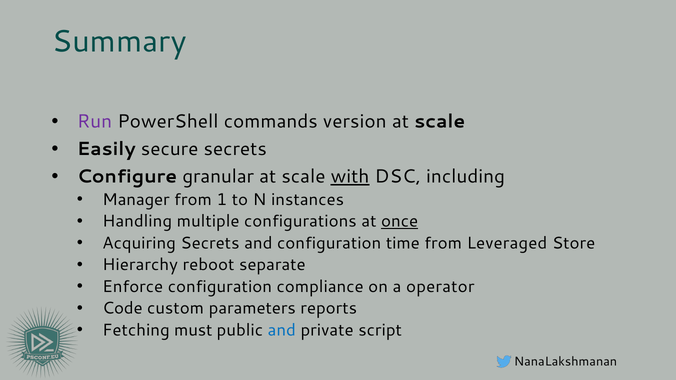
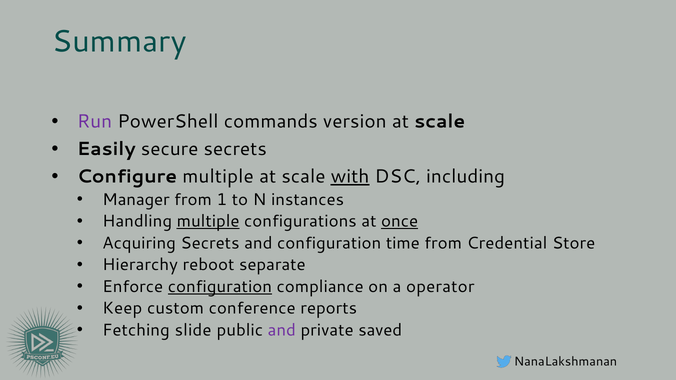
Configure granular: granular -> multiple (218, 177)
multiple underline: none -> present (208, 221)
Leveraged: Leveraged -> Credential (507, 243)
configuration underline: none -> present (220, 287)
Code: Code -> Keep (122, 308)
parameters: parameters -> conference (252, 308)
must: must -> slide (193, 330)
and colour: blue -> purple (282, 330)
script: script -> saved (380, 330)
